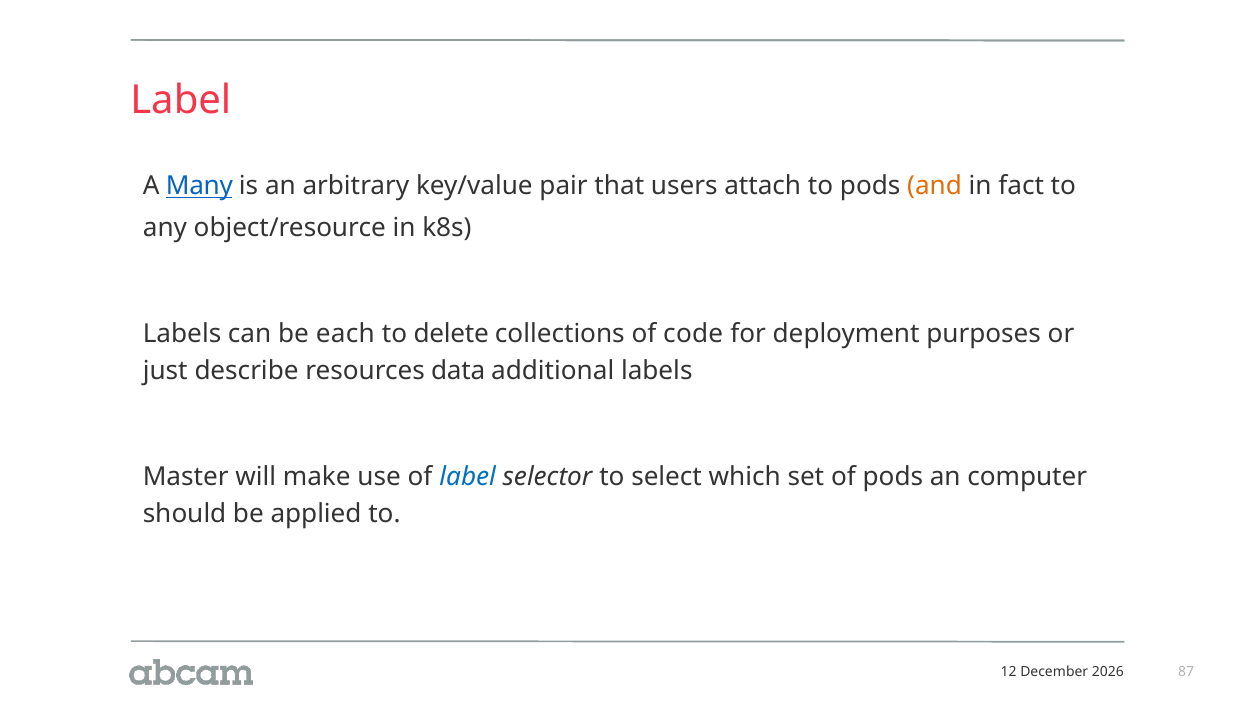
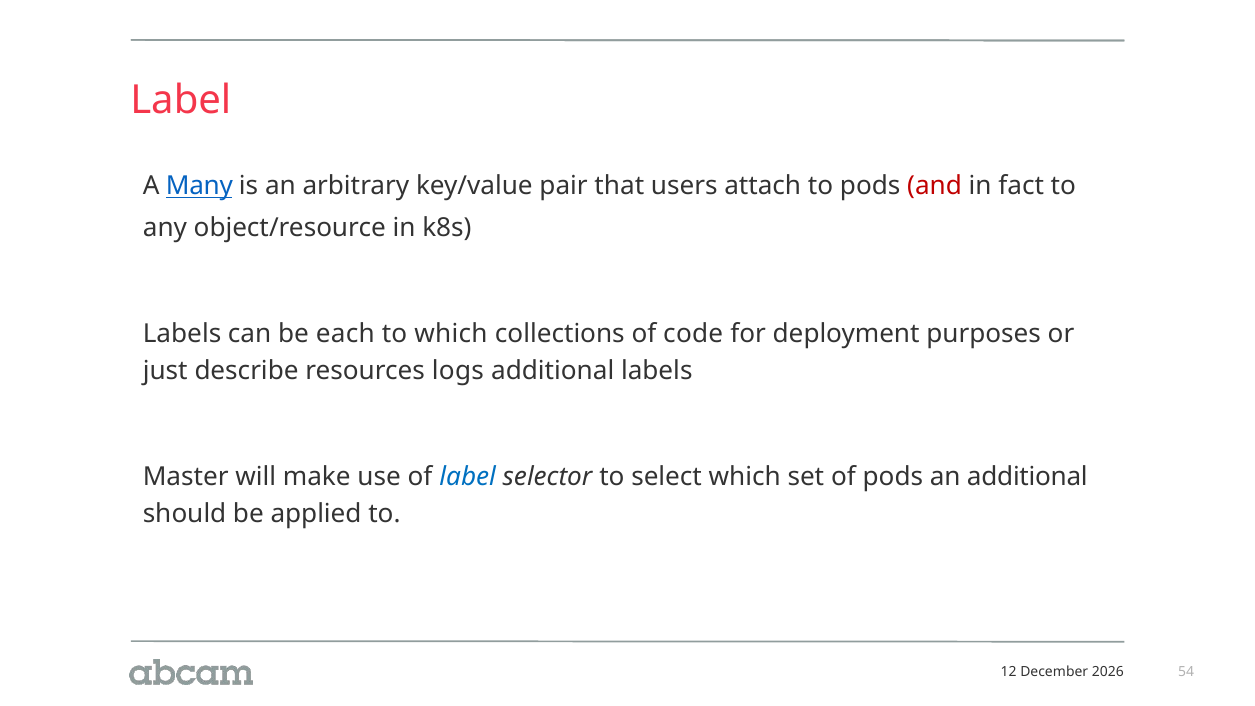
and colour: orange -> red (935, 186)
to delete: delete -> which (451, 333)
data: data -> logs (458, 371)
an computer: computer -> additional (1027, 477)
87: 87 -> 54 (1186, 672)
